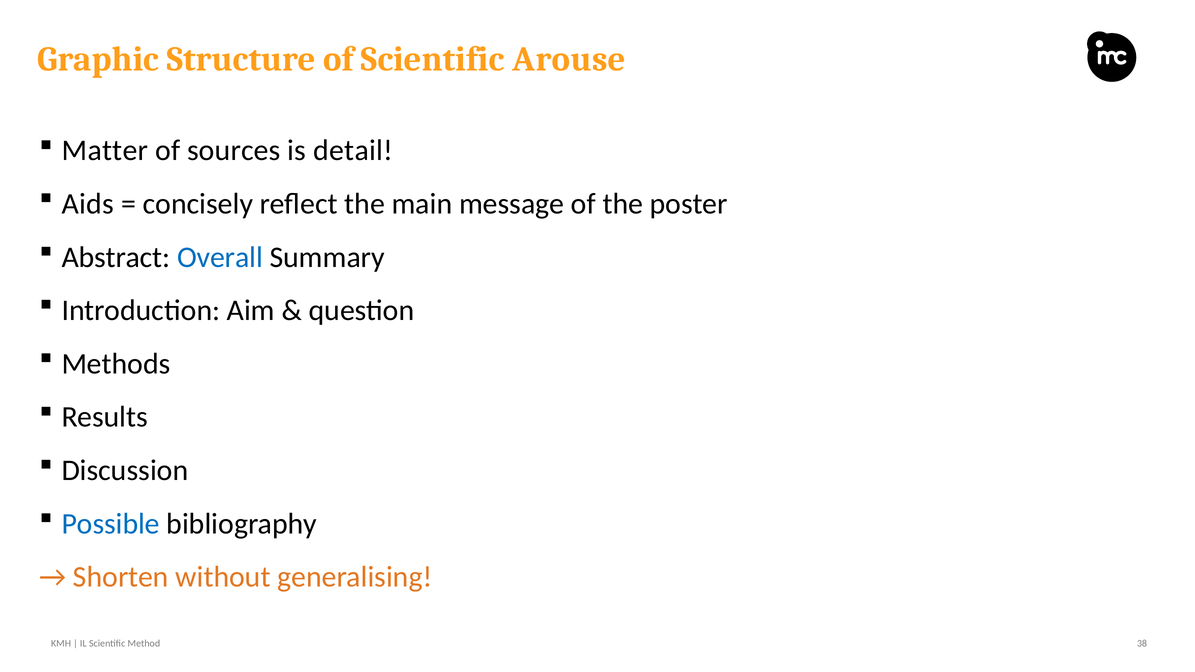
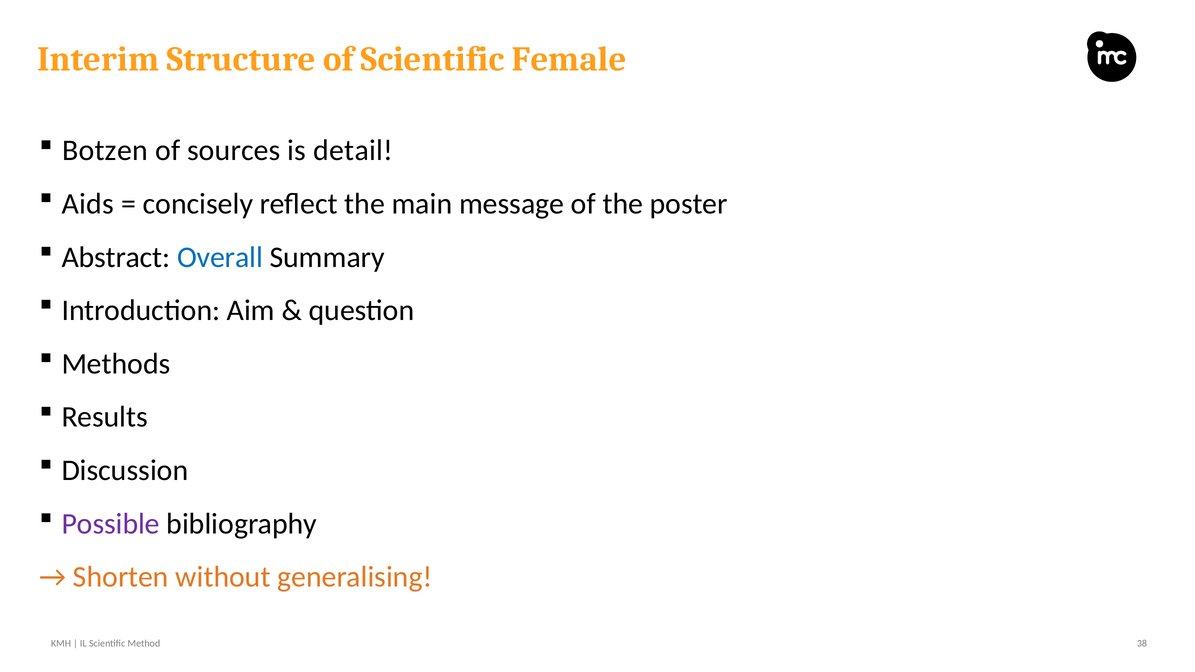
Graphic: Graphic -> Interim (98, 59)
Arouse: Arouse -> Female (569, 59)
Matter: Matter -> Botzen (105, 151)
Possible colour: blue -> purple (111, 524)
